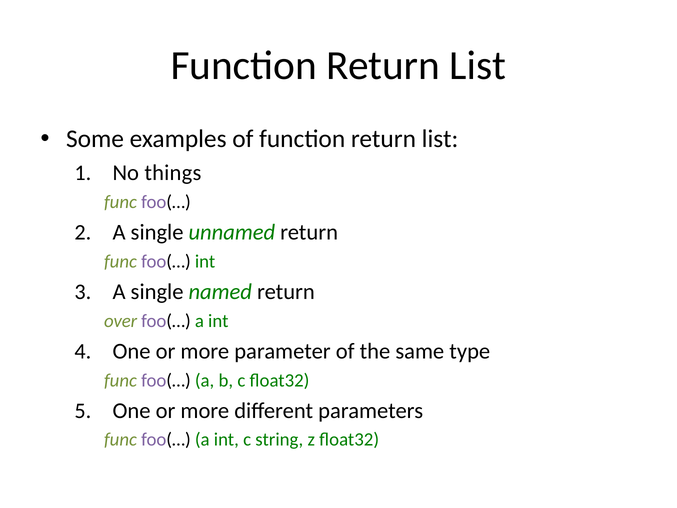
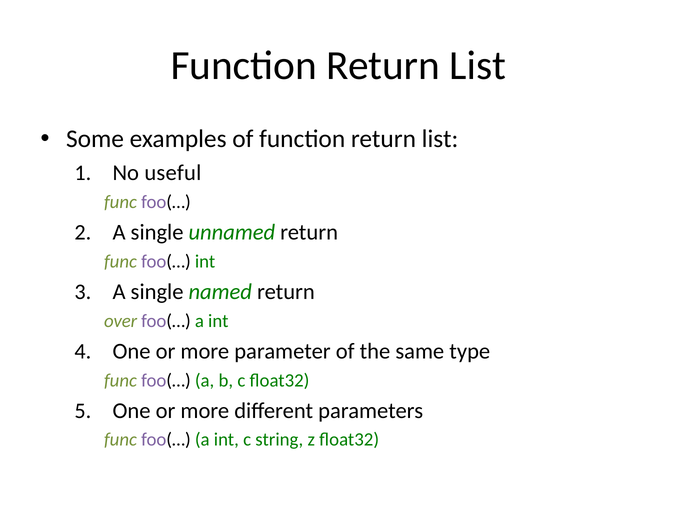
things: things -> useful (173, 173)
